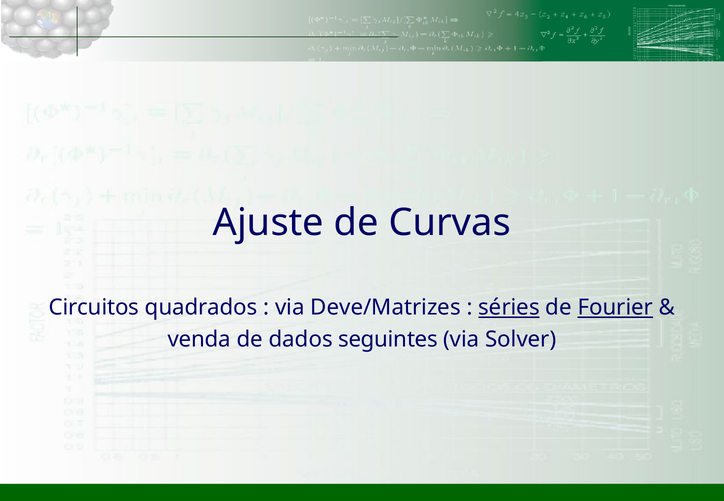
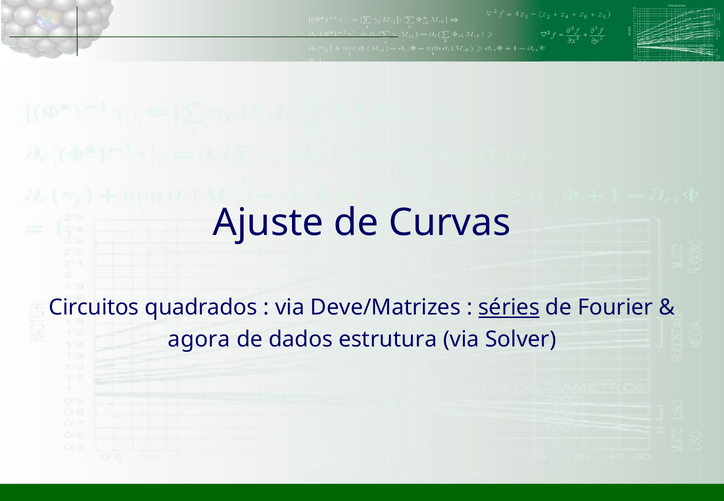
Fourier underline: present -> none (615, 308)
venda: venda -> agora (199, 340)
seguintes: seguintes -> estrutura (388, 340)
